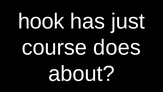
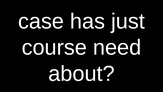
hook: hook -> case (41, 21)
does: does -> need (117, 47)
